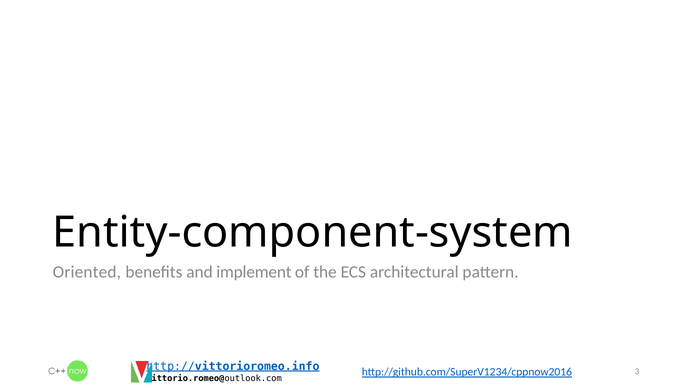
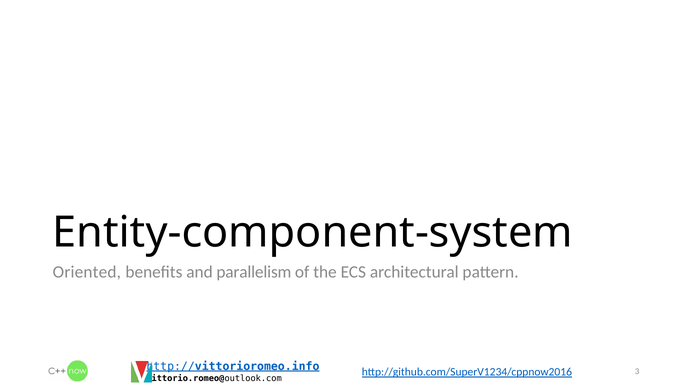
implement: implement -> parallelism (254, 272)
